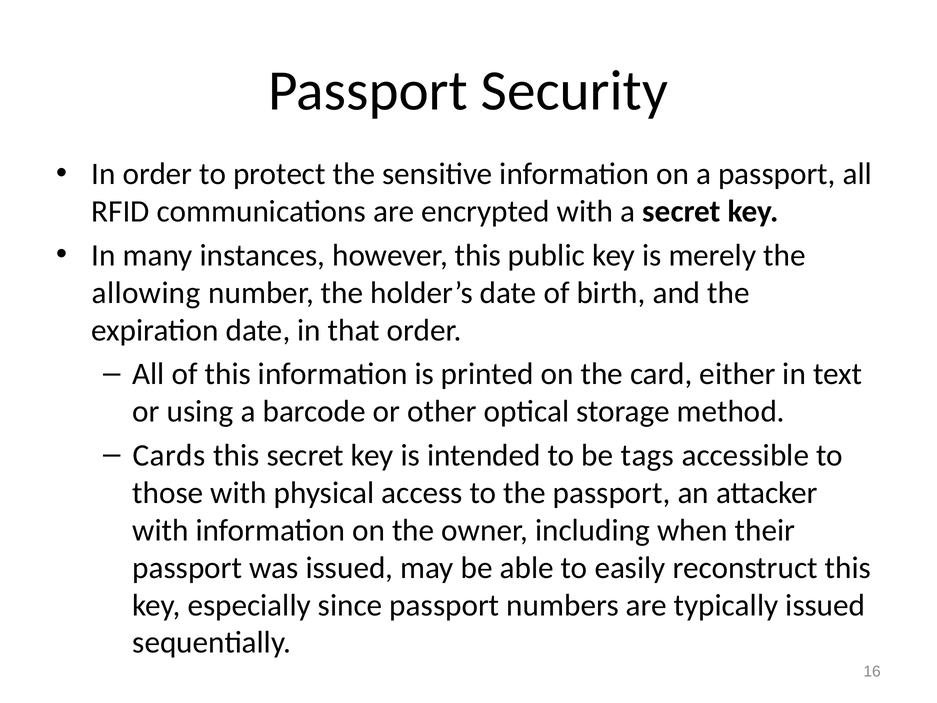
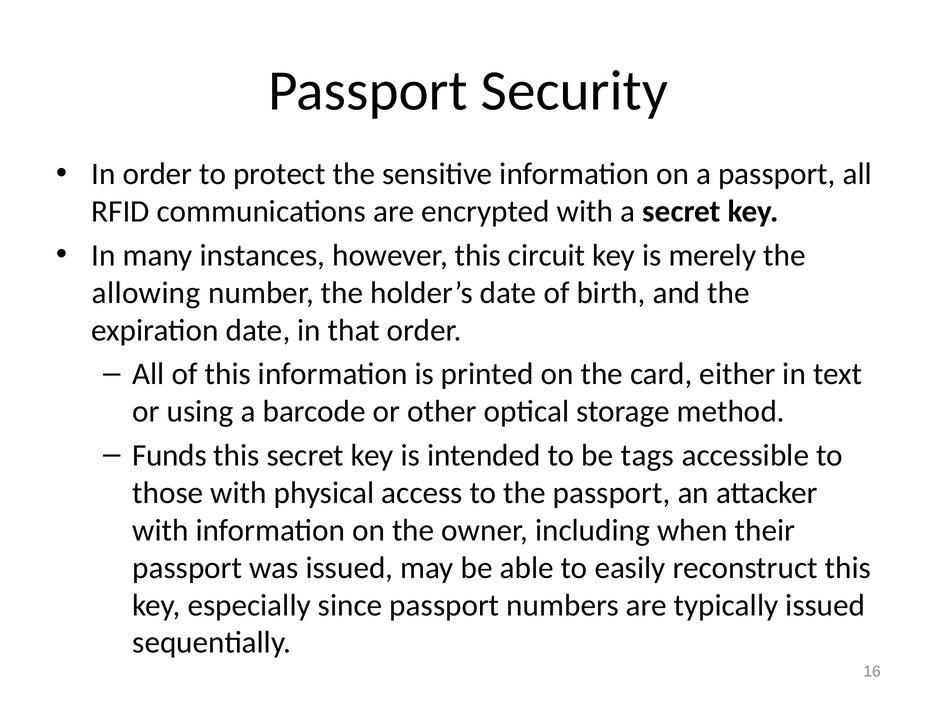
public: public -> circuit (547, 255)
Cards: Cards -> Funds (169, 455)
